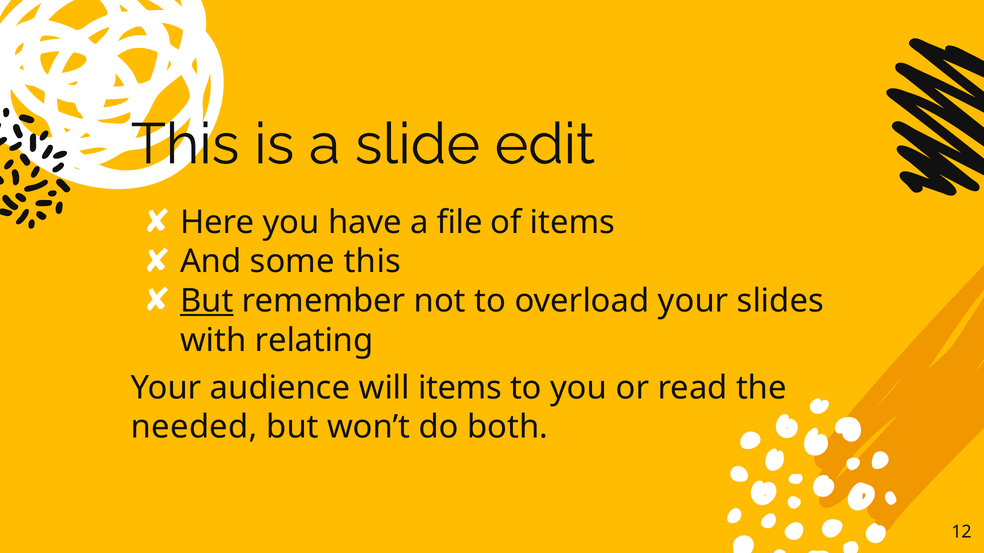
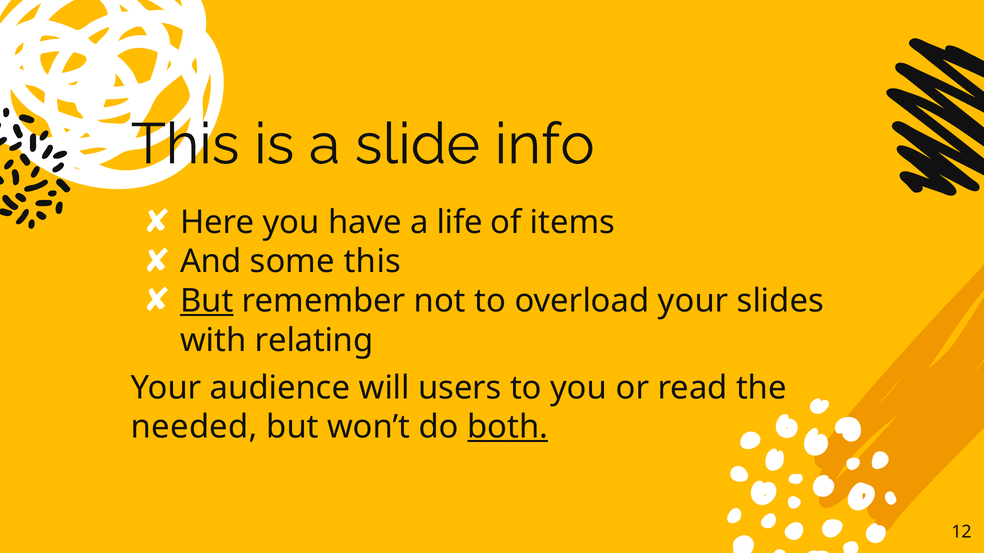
edit: edit -> info (545, 145)
file: file -> life (460, 222)
will items: items -> users (460, 388)
both underline: none -> present (508, 427)
